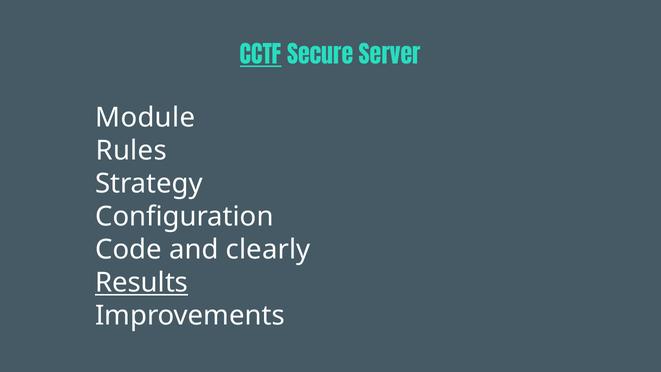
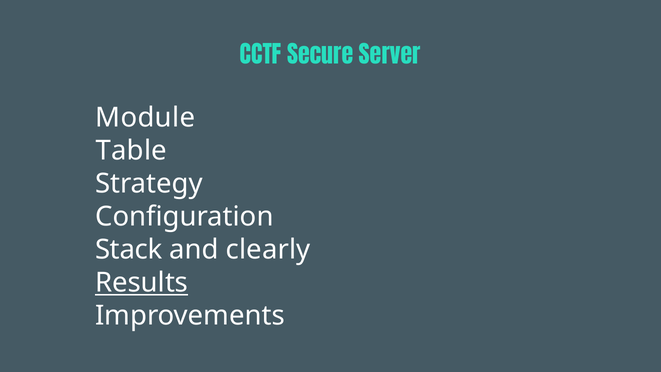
CCTF underline: present -> none (261, 56)
Rules: Rules -> Table (131, 150)
Code: Code -> Stack (129, 250)
